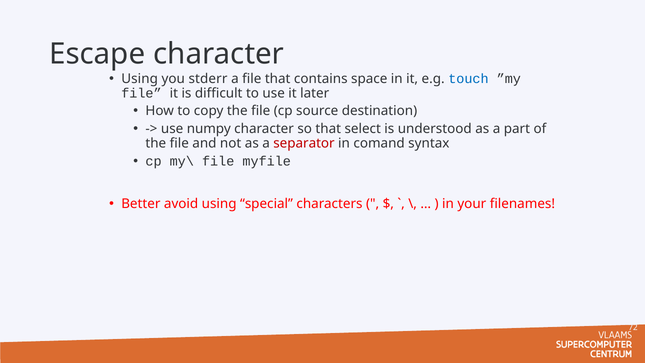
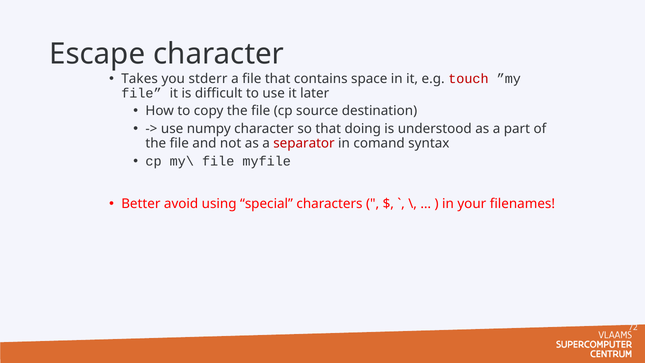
Using: Using -> Takes (140, 79)
touch colour: blue -> red (468, 79)
select: select -> doing (363, 129)
